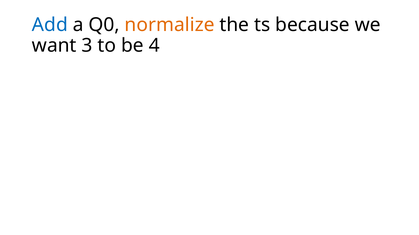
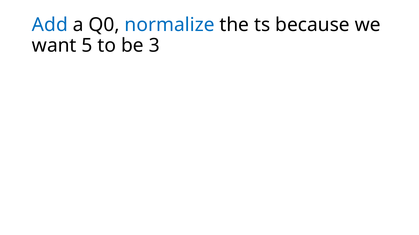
normalize colour: orange -> blue (170, 25)
3: 3 -> 5 (87, 46)
4: 4 -> 3 (154, 46)
